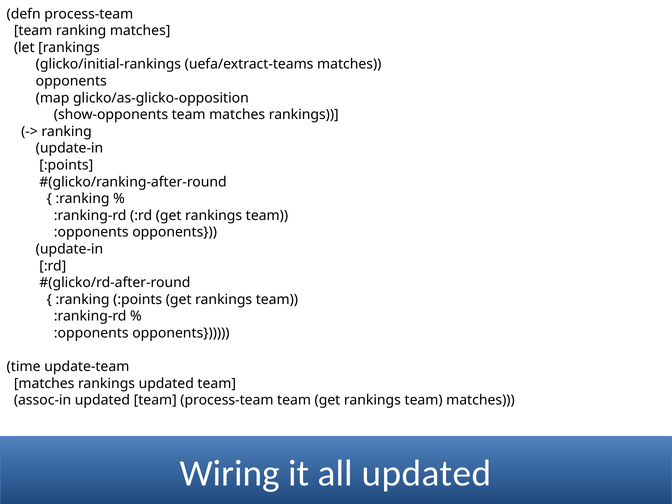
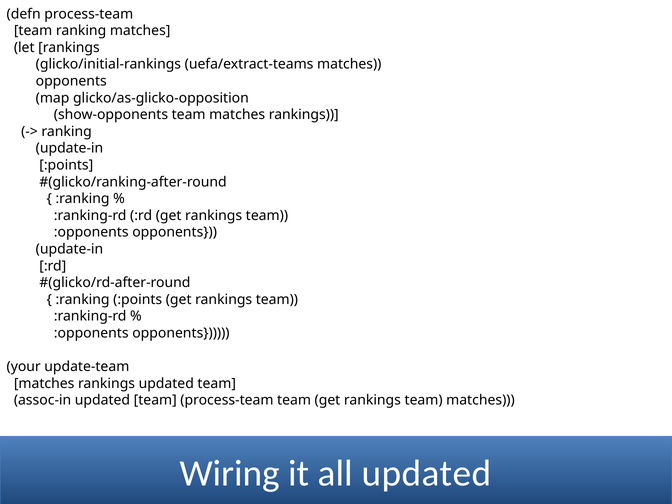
time: time -> your (24, 367)
